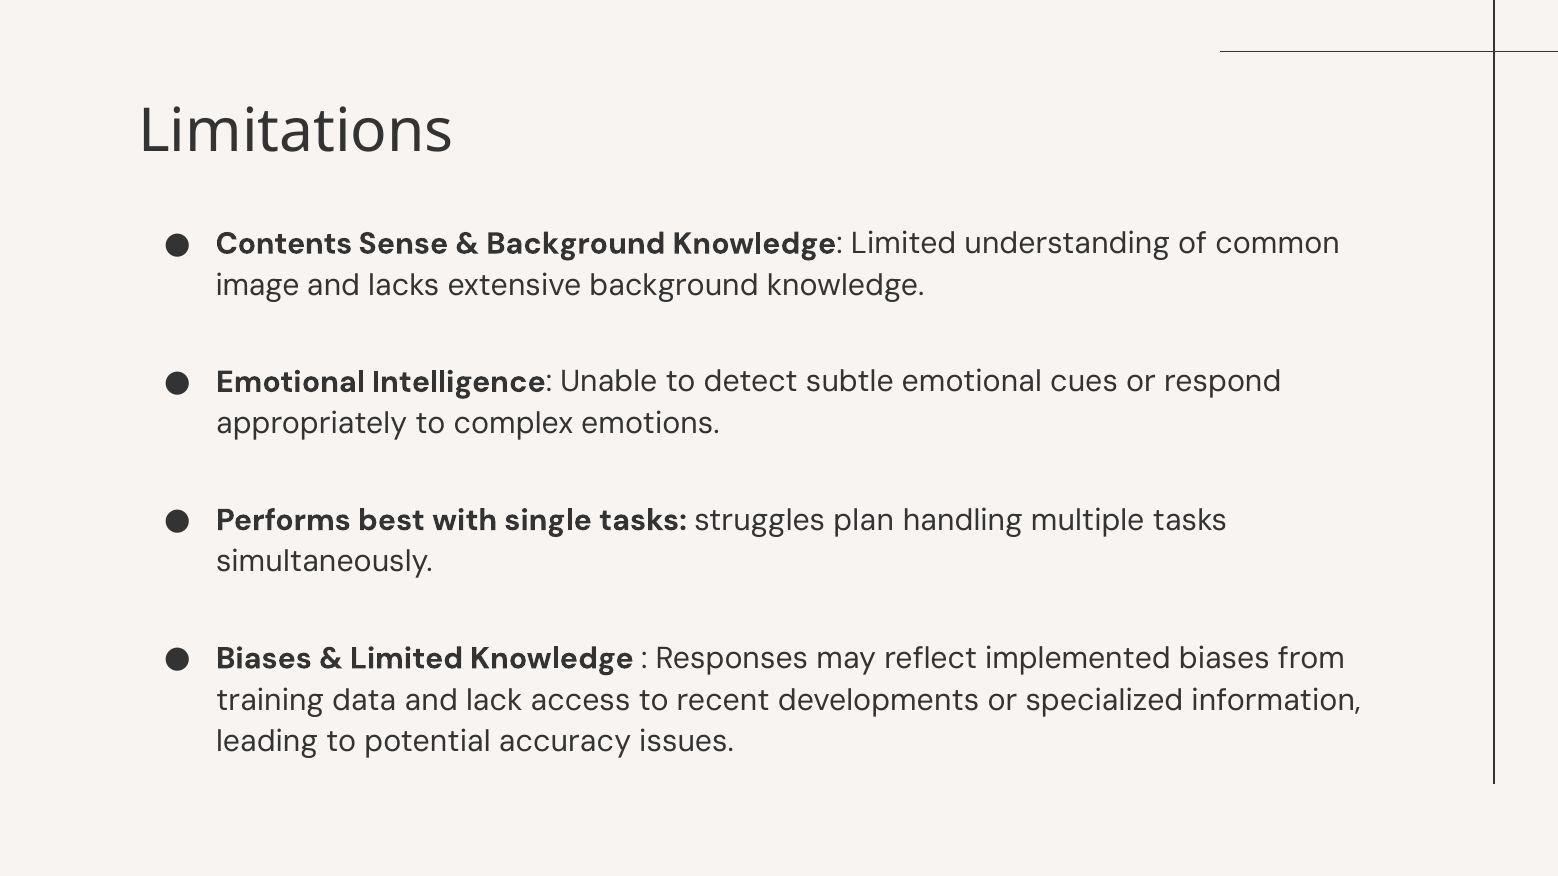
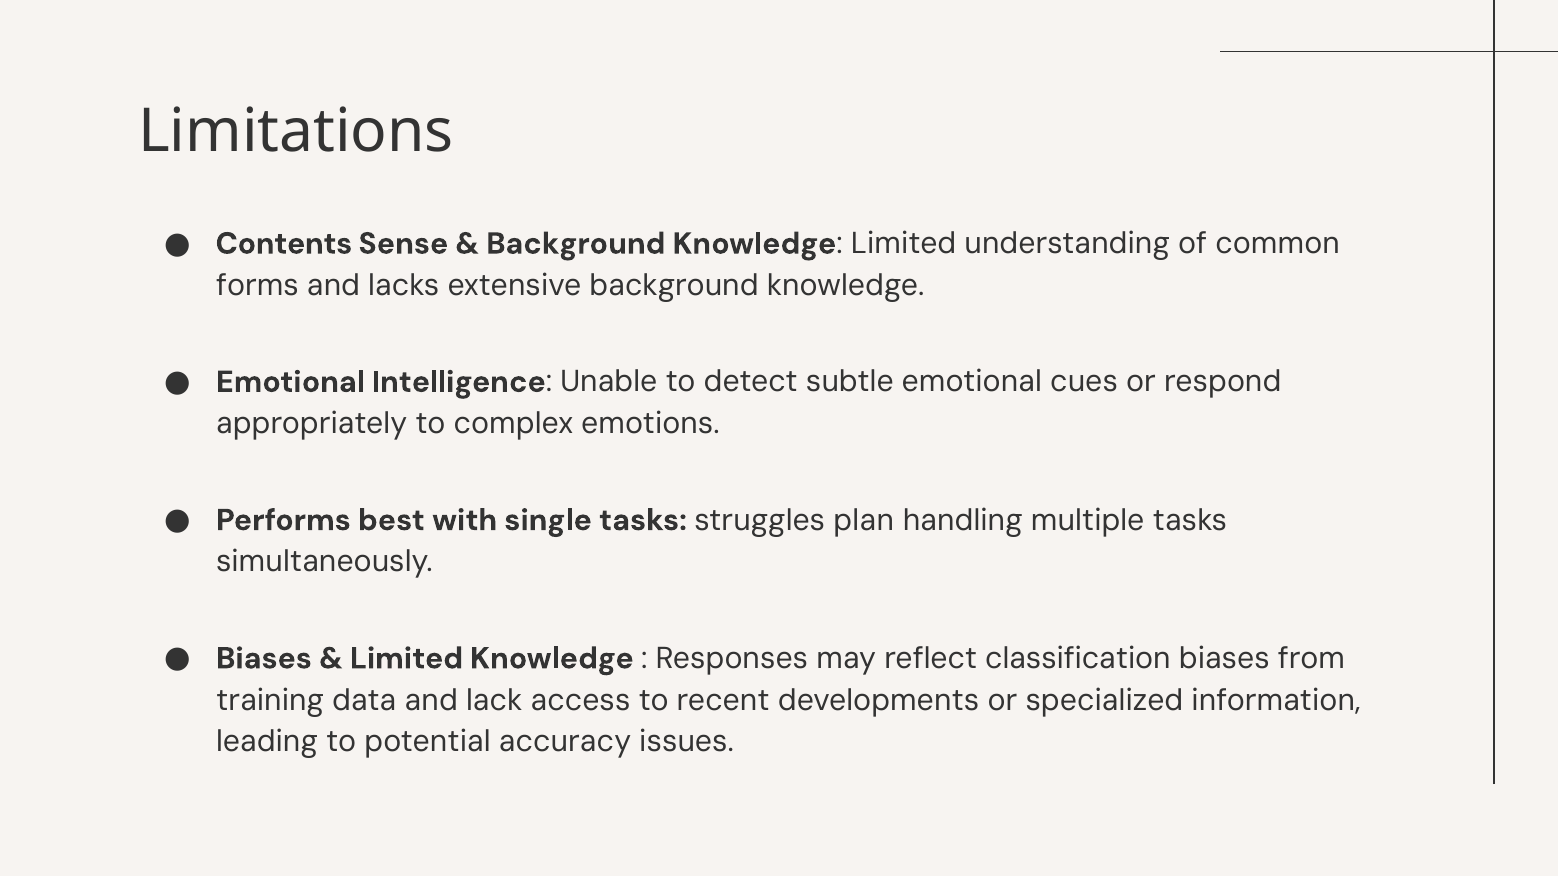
image: image -> forms (257, 285)
implemented: implemented -> classification (1078, 659)
